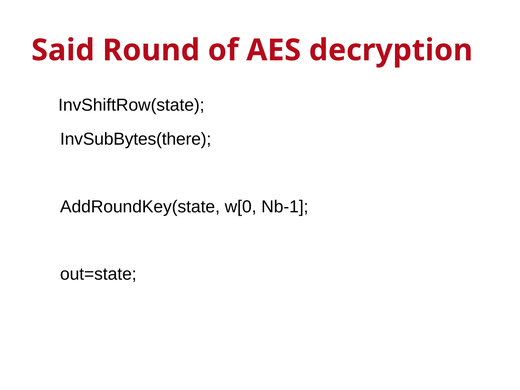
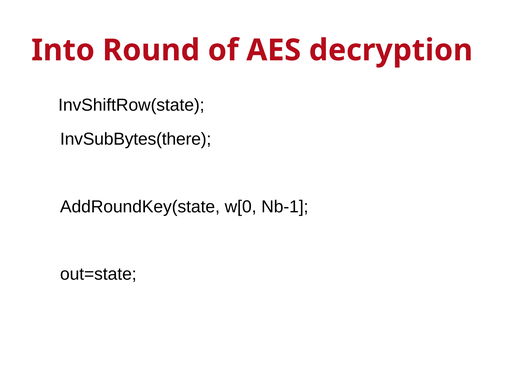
Said: Said -> Into (63, 50)
